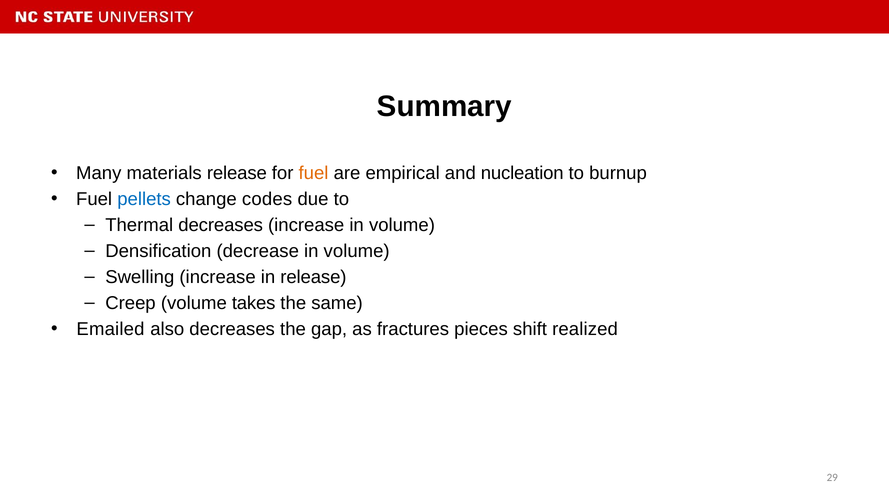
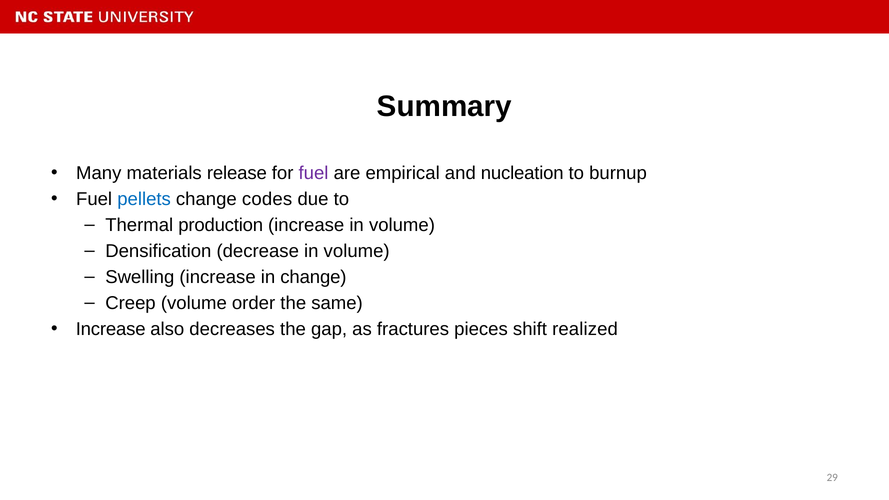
fuel colour: orange -> purple (314, 173)
Thermal decreases: decreases -> production (221, 225)
in release: release -> change (313, 277)
takes: takes -> order (254, 303)
Emailed: Emailed -> Increase (111, 329)
